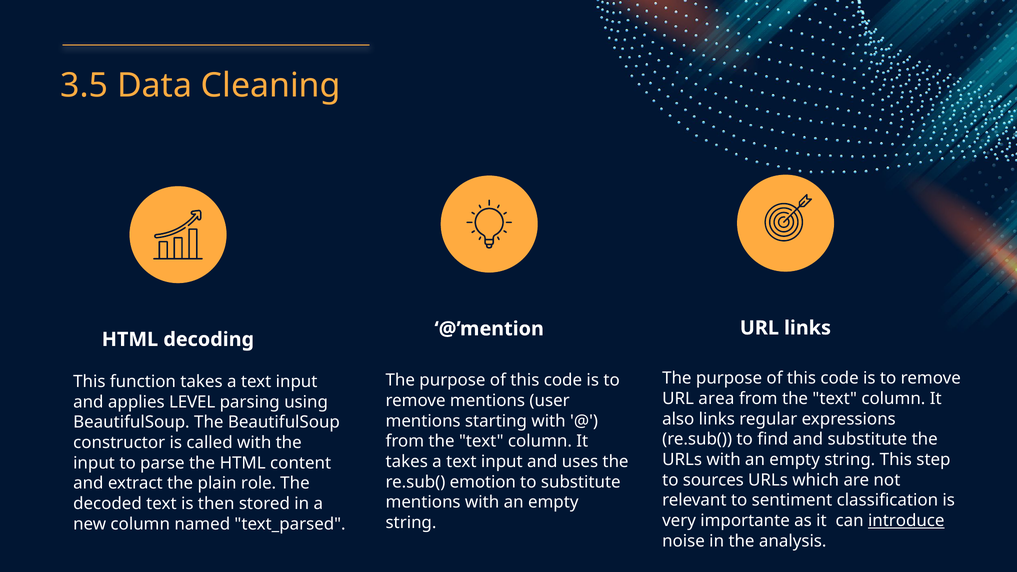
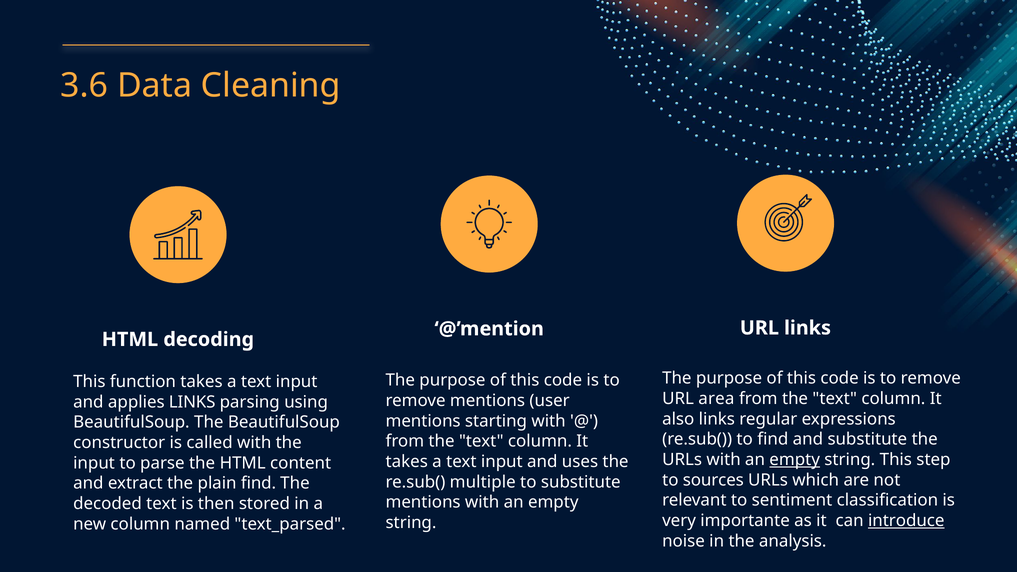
3.5: 3.5 -> 3.6 (84, 85)
applies LEVEL: LEVEL -> LINKS (192, 402)
empty underline: none -> present (795, 460)
emotion: emotion -> multiple (483, 482)
plain role: role -> find (259, 483)
